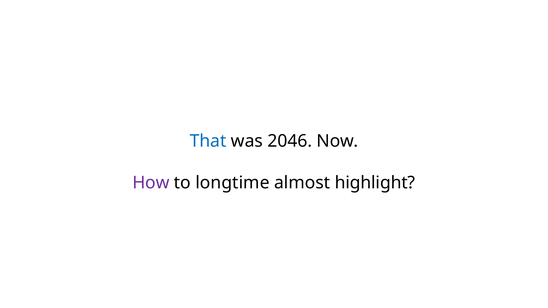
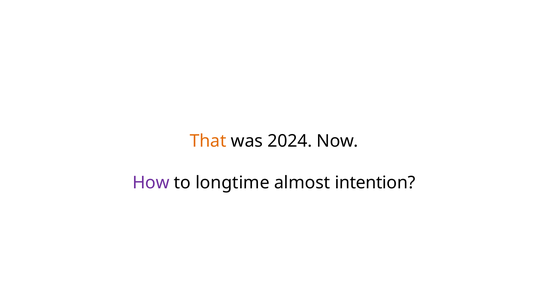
That colour: blue -> orange (208, 141)
2046: 2046 -> 2024 (290, 141)
highlight: highlight -> intention (375, 183)
